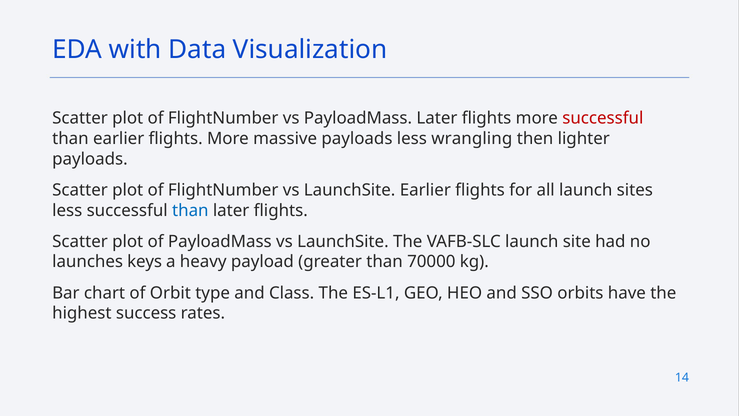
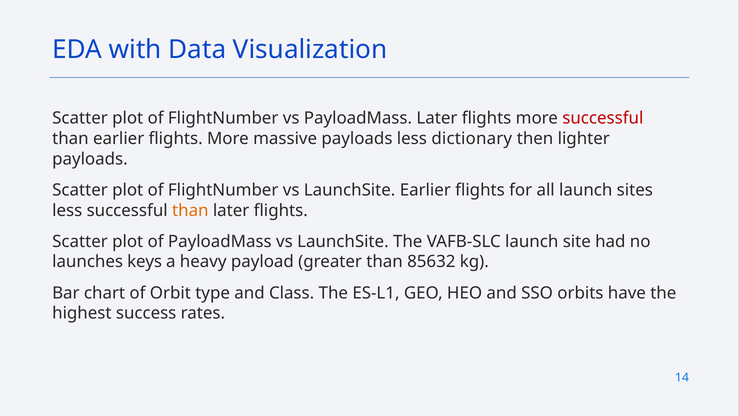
wrangling: wrangling -> dictionary (472, 139)
than colour: blue -> orange (190, 210)
70000: 70000 -> 85632 (431, 262)
